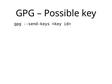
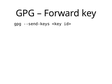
Possible: Possible -> Forward (62, 13)
